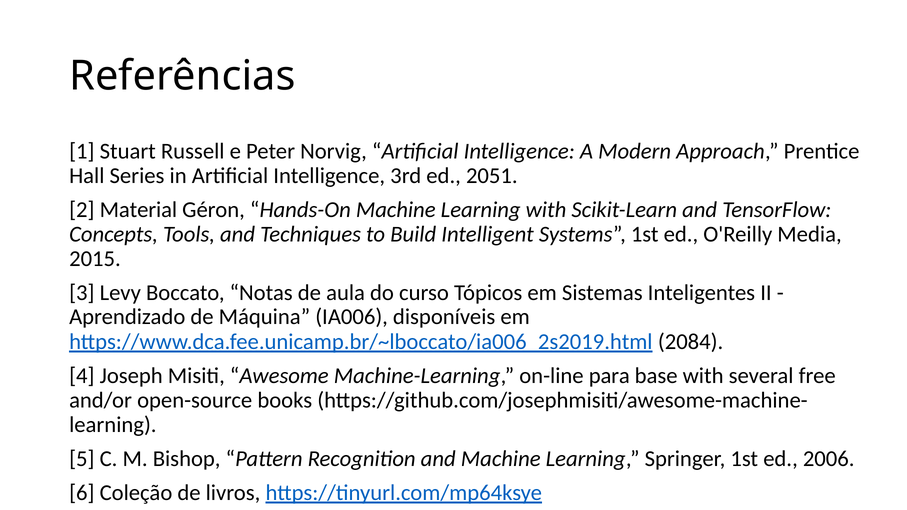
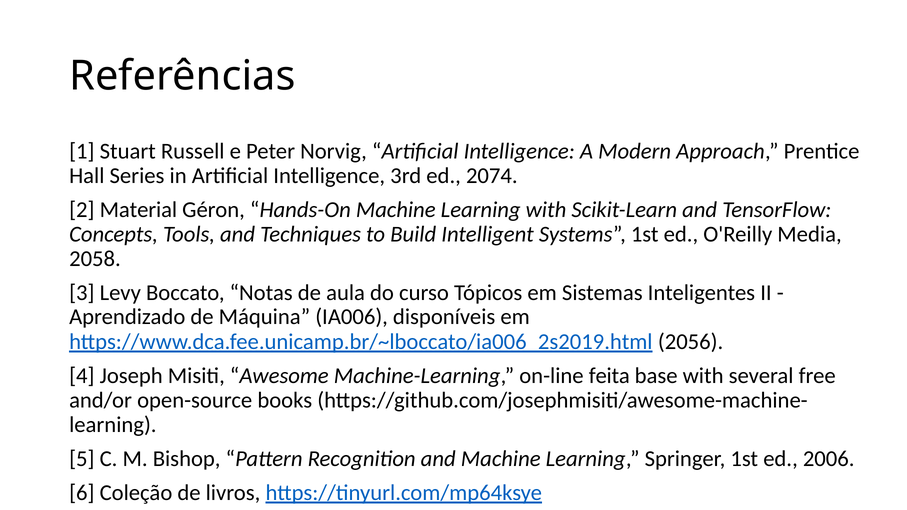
2051: 2051 -> 2074 (492, 176)
2015: 2015 -> 2058 (95, 259)
2084: 2084 -> 2056 (691, 342)
para: para -> feita (609, 376)
